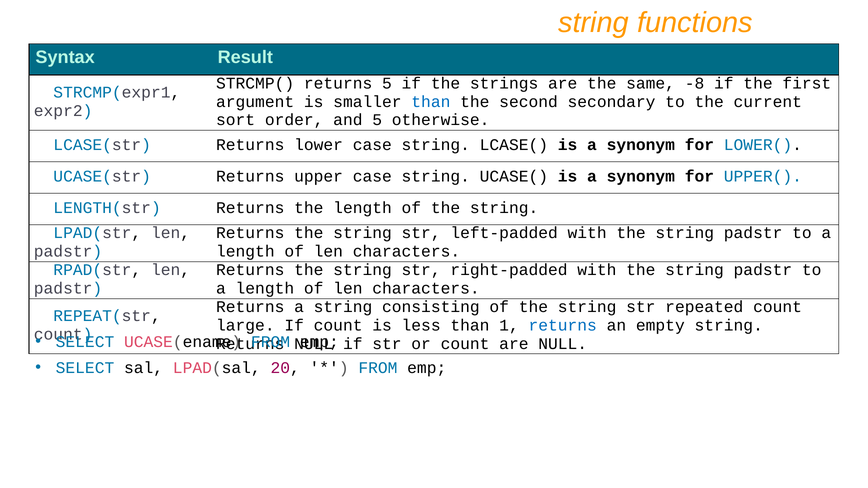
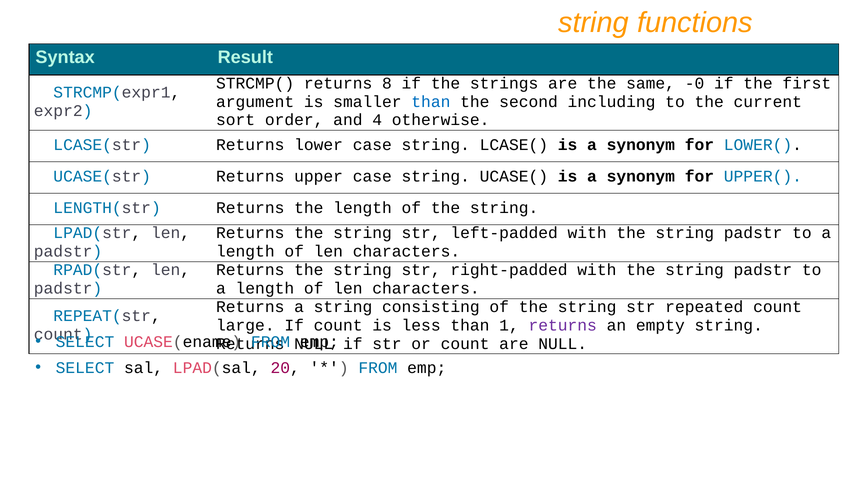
returns 5: 5 -> 8 (387, 83)
-8: -8 -> -0 (695, 83)
secondary: secondary -> including (612, 102)
and 5: 5 -> 4 (377, 120)
returns colour: blue -> purple (563, 325)
